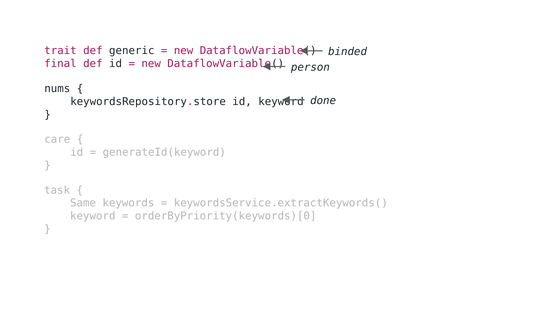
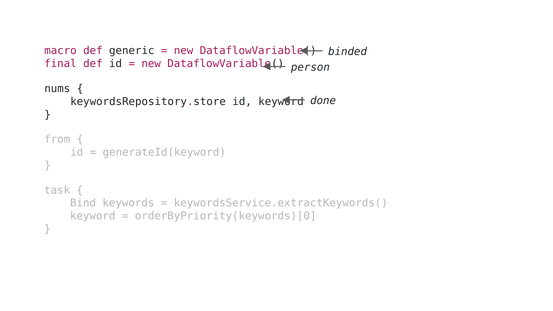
trait: trait -> macro (60, 51)
care: care -> from (57, 139)
Same: Same -> Bind (83, 203)
